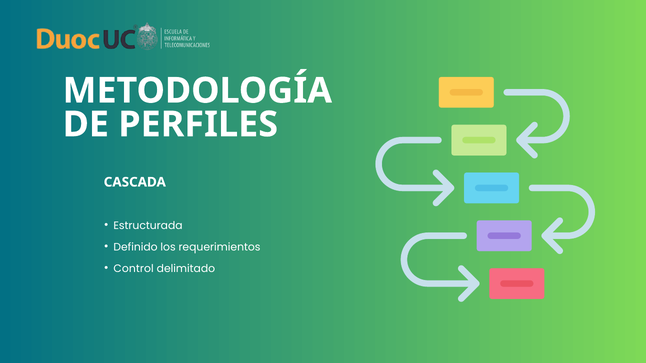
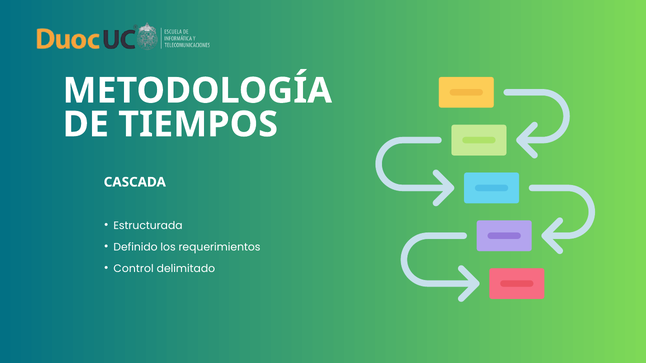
PERFILES: PERFILES -> TIEMPOS (198, 125)
